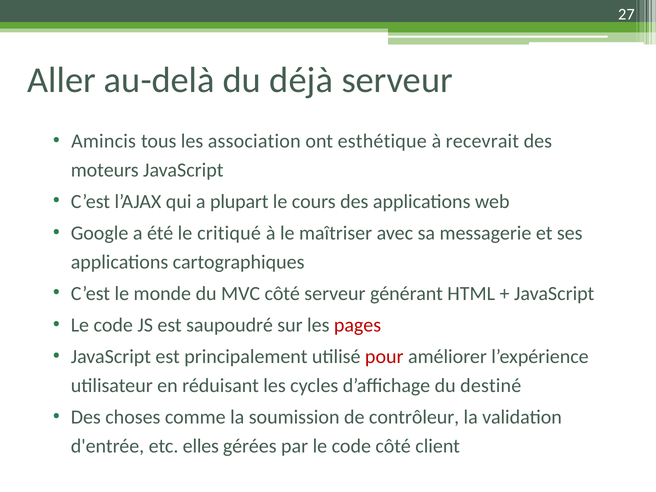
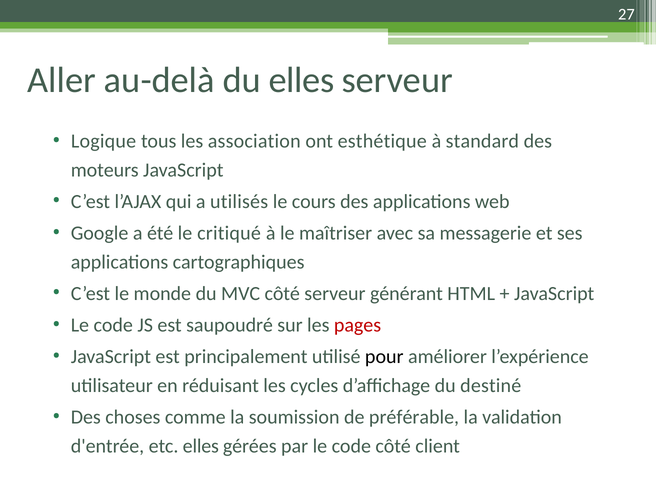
du déjà: déjà -> elles (302, 80)
Amincis: Amincis -> Logique (104, 141)
recevrait: recevrait -> standard (482, 141)
plupart: plupart -> utilisés (239, 202)
pour colour: red -> black (384, 357)
contrôleur: contrôleur -> préférable (414, 417)
